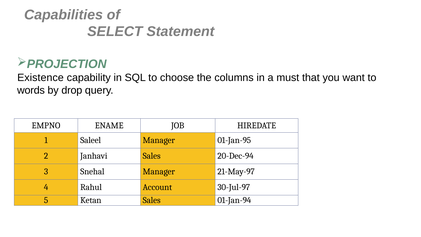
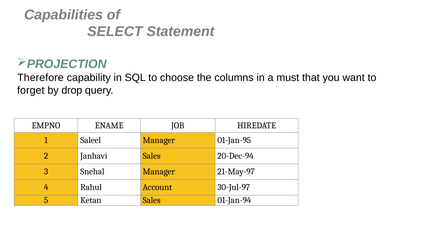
Existence: Existence -> Therefore (40, 78)
words: words -> forget (31, 90)
